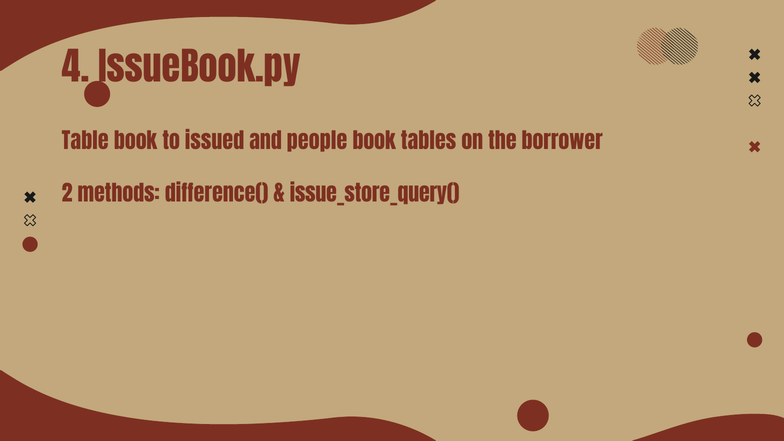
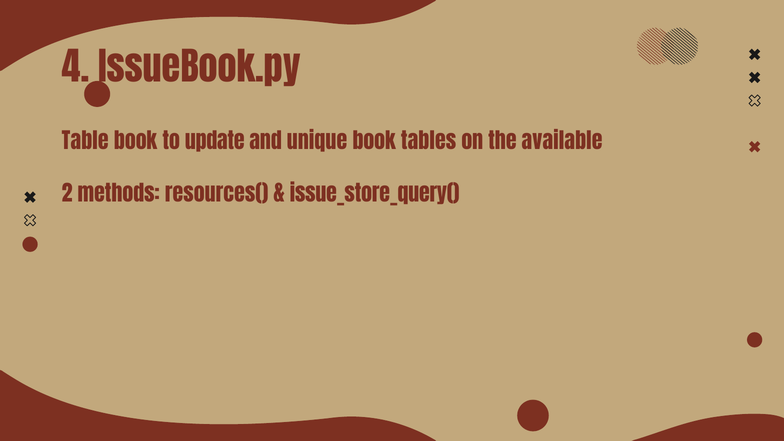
issued: issued -> update (215, 142)
people: people -> unique (317, 142)
borrower: borrower -> available (562, 142)
difference(: difference( -> resources( (217, 194)
